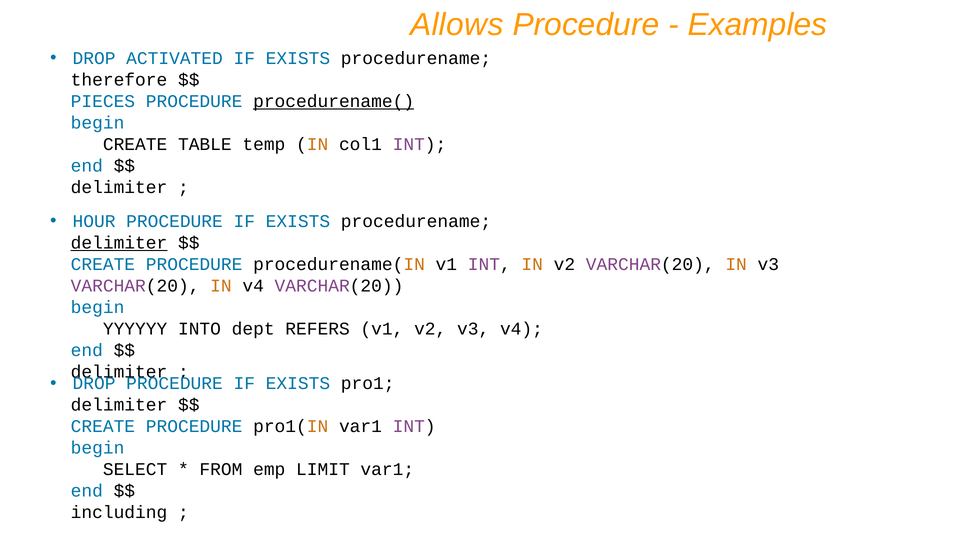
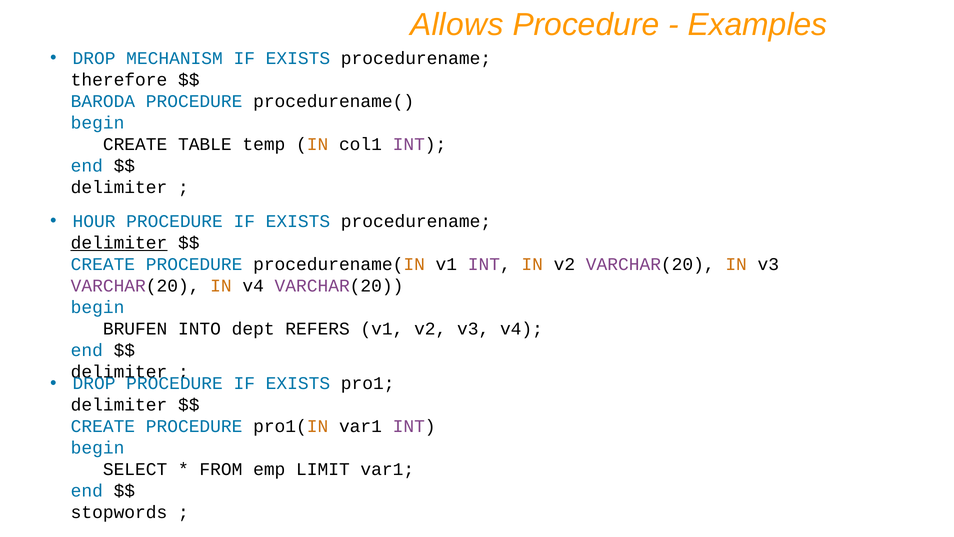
ACTIVATED: ACTIVATED -> MECHANISM (175, 58)
PIECES: PIECES -> BARODA (103, 101)
procedurename( underline: present -> none (334, 101)
YYYYYY: YYYYYY -> BRUFEN (135, 328)
including: including -> stopwords (119, 512)
